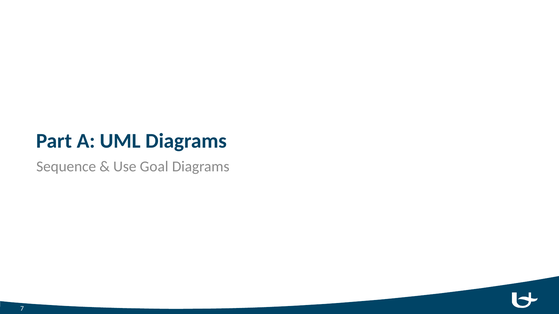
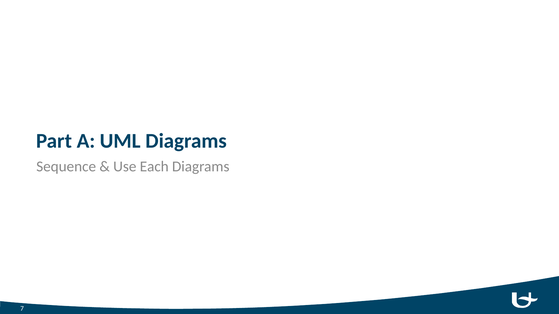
Goal: Goal -> Each (154, 167)
